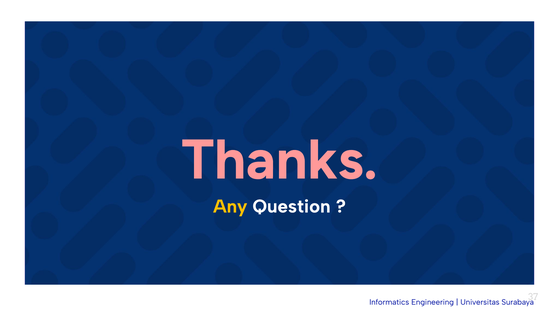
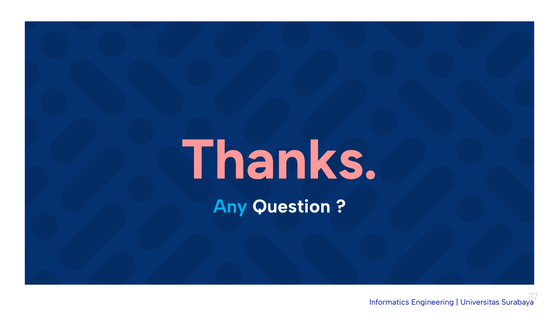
Any colour: yellow -> light blue (230, 207)
